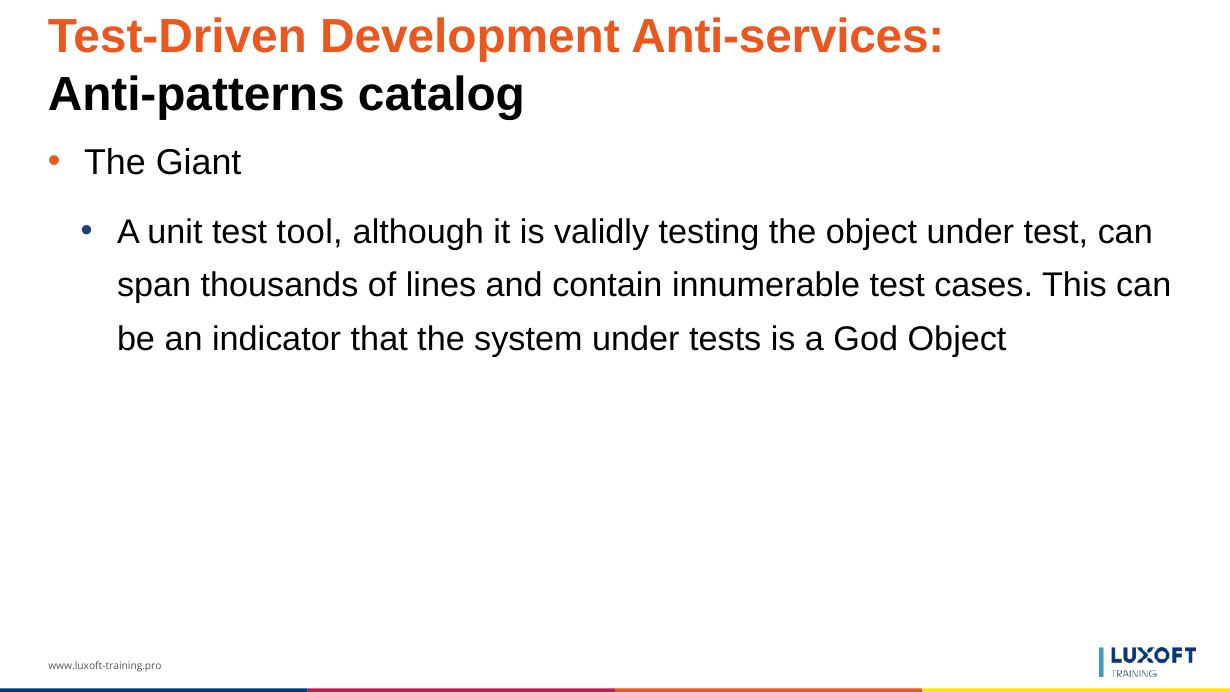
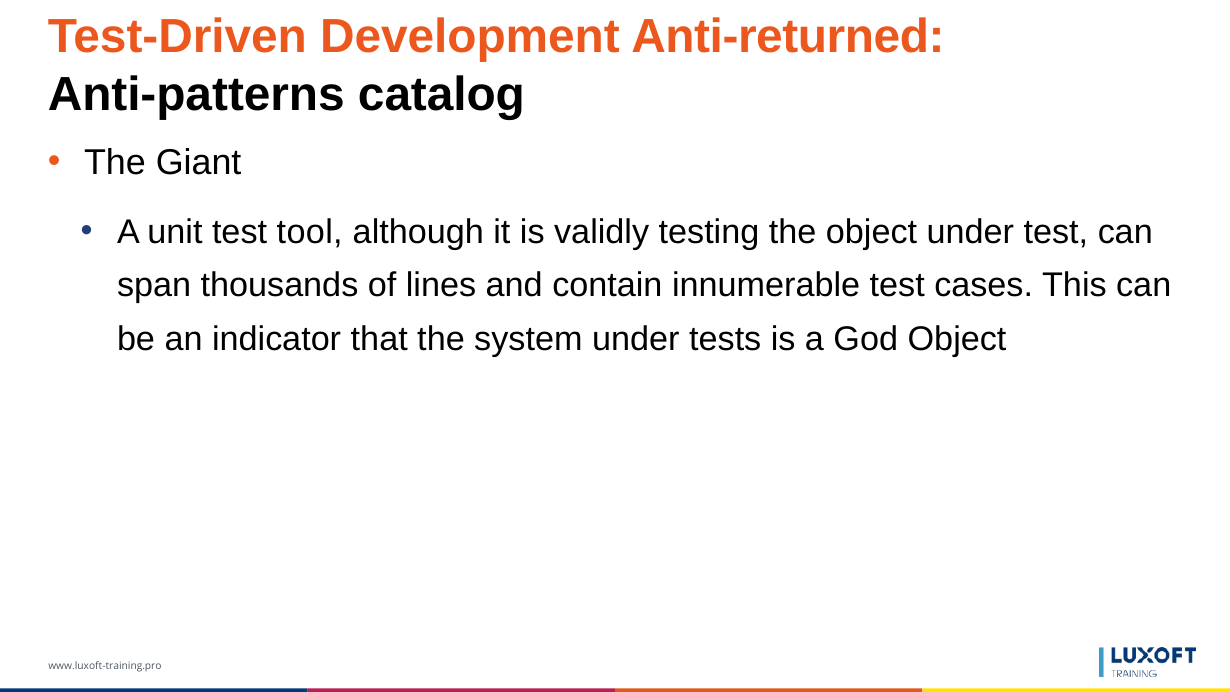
Anti-services: Anti-services -> Anti-returned (788, 37)
